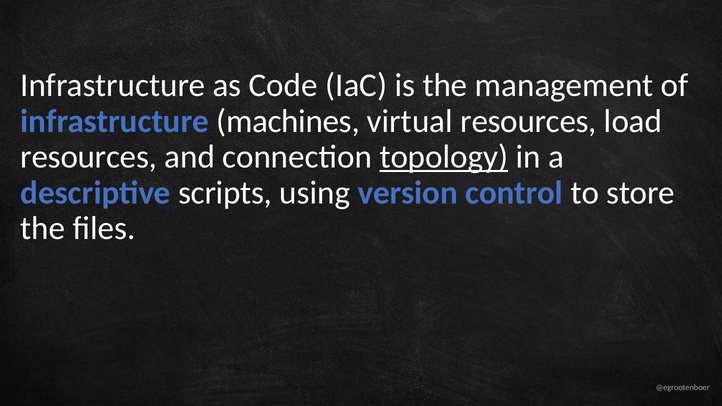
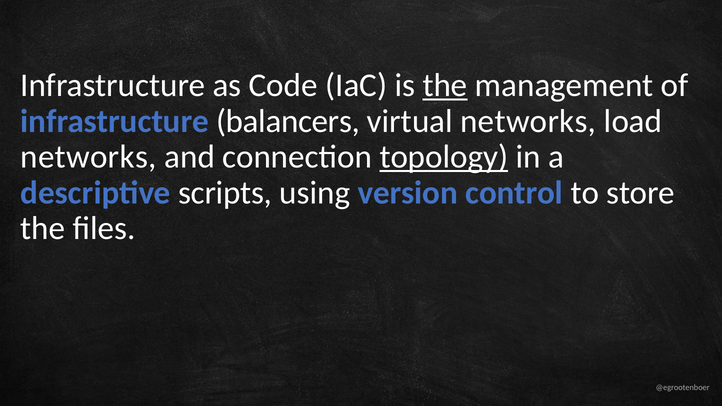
the underline: none -> present (445, 85)
machines: machines -> balancers (288, 121)
virtual resources: resources -> networks (528, 121)
resources: resources -> networks (88, 157)
